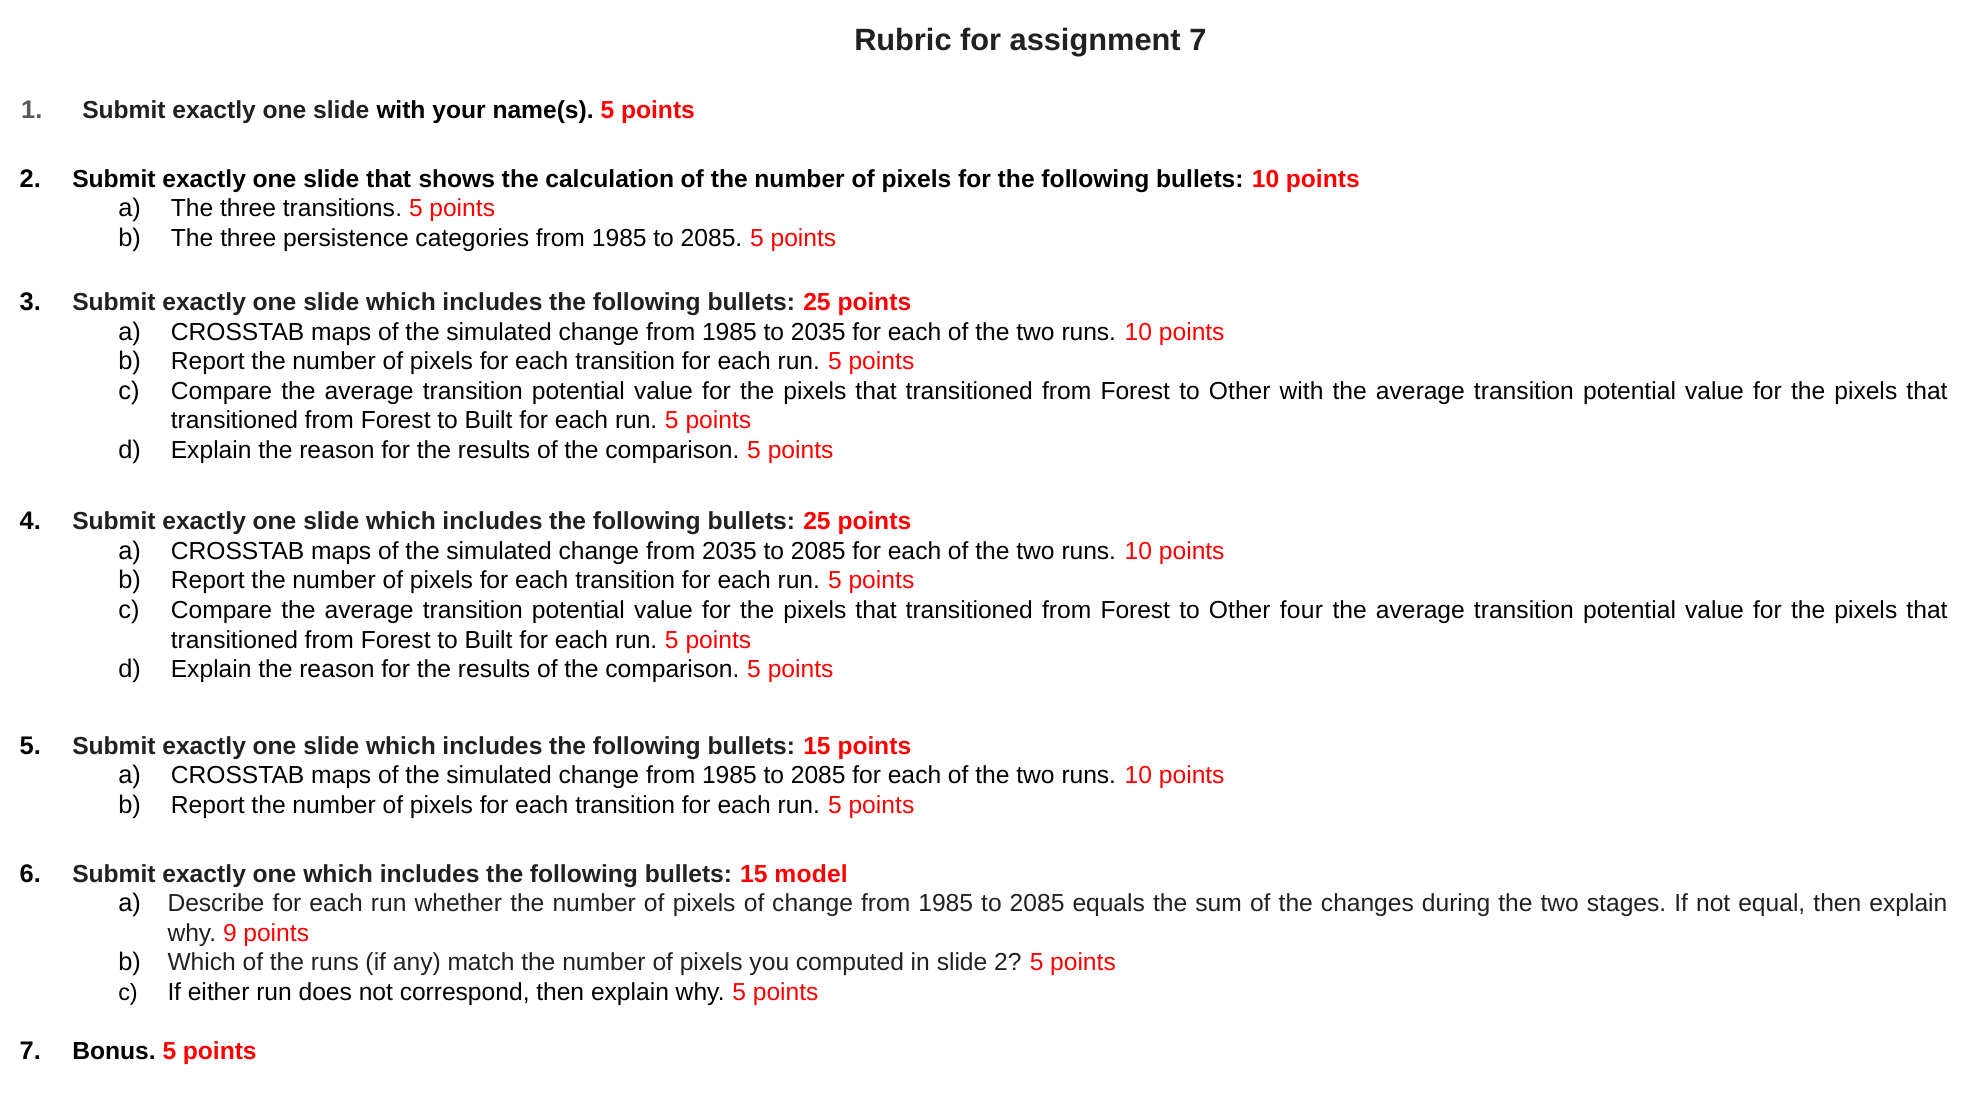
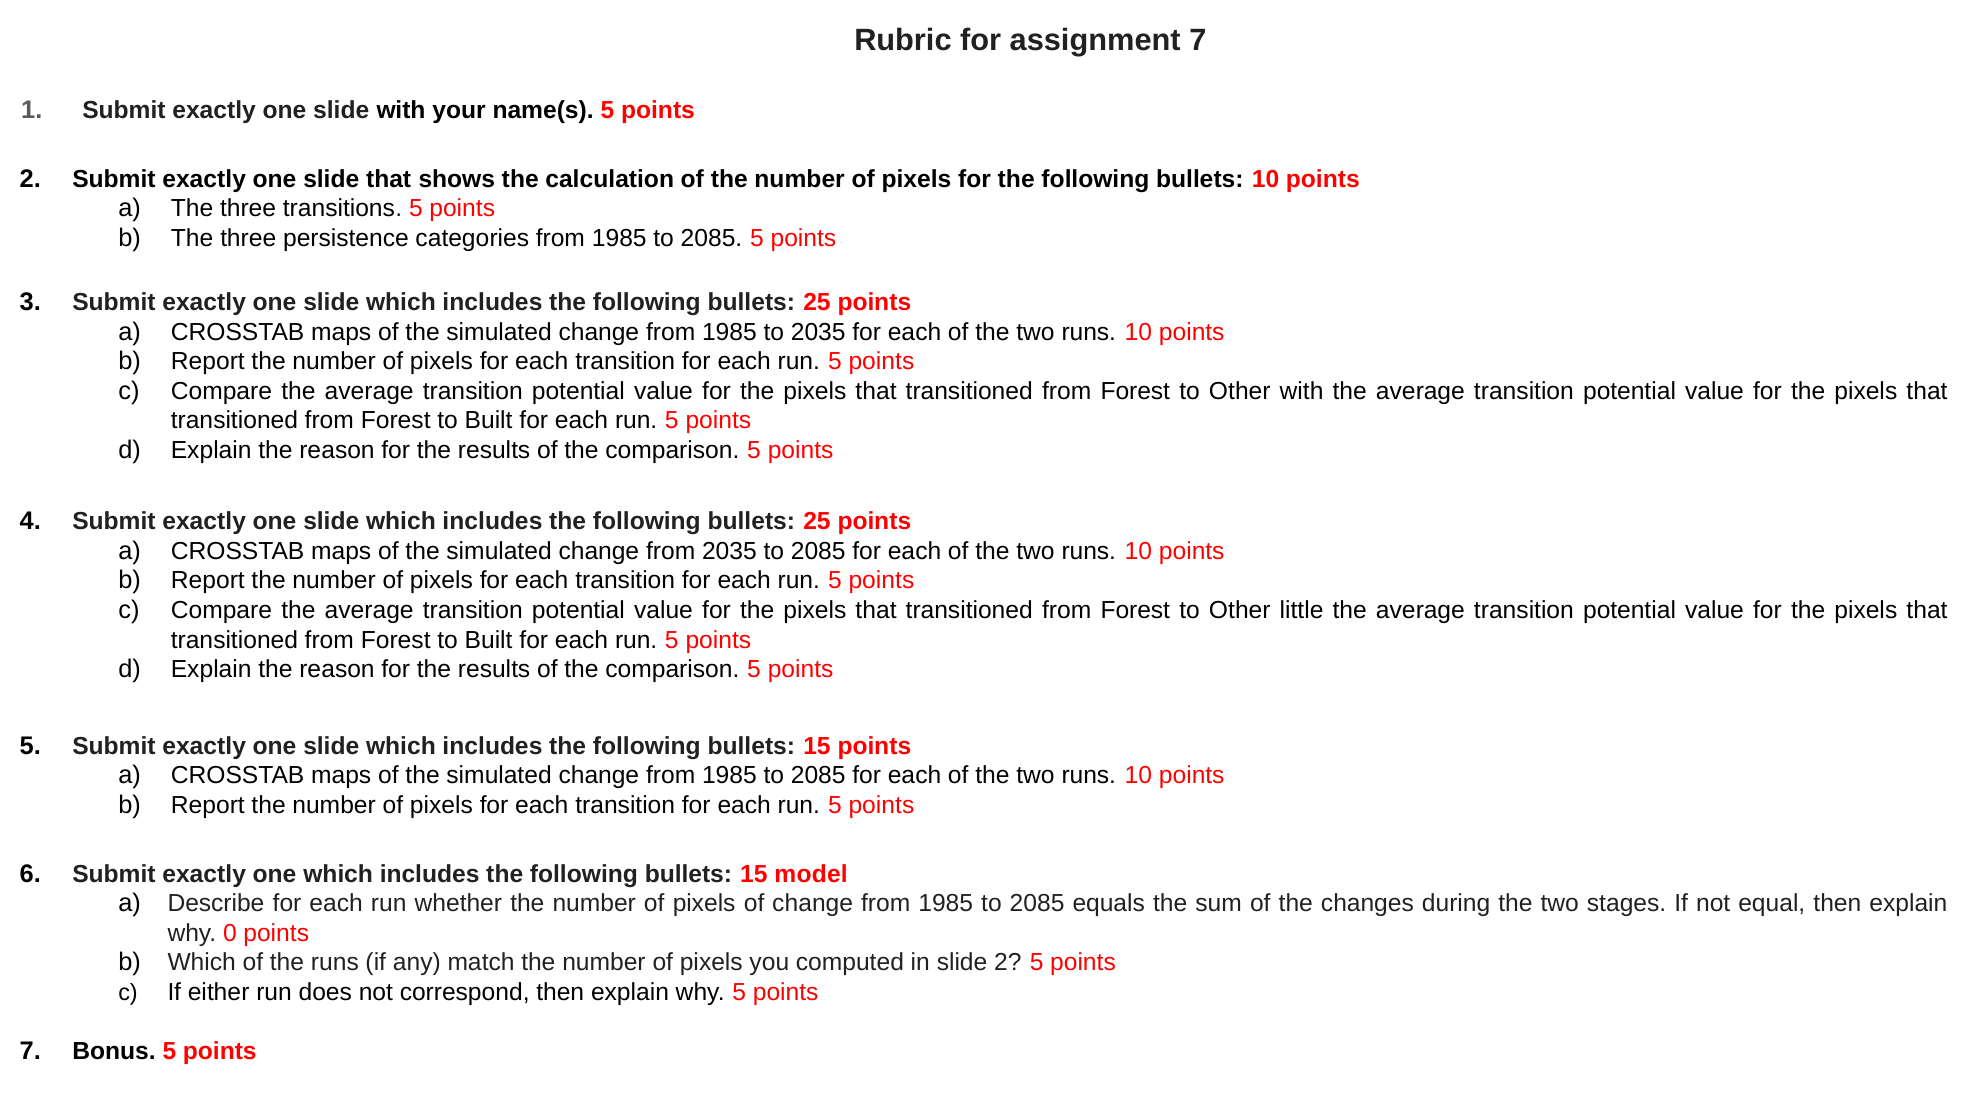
four: four -> little (1302, 610)
9: 9 -> 0 (230, 933)
